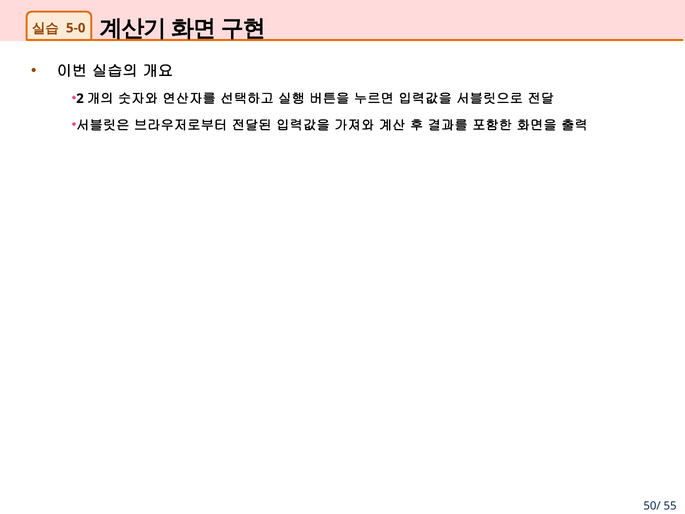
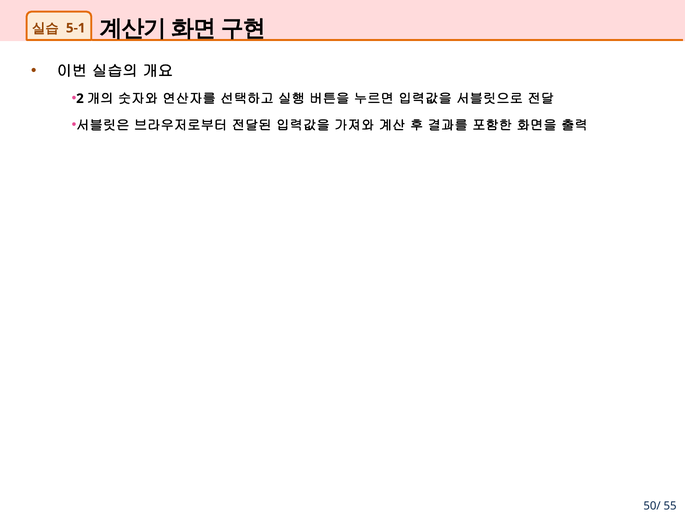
5-0: 5-0 -> 5-1 (76, 28)
